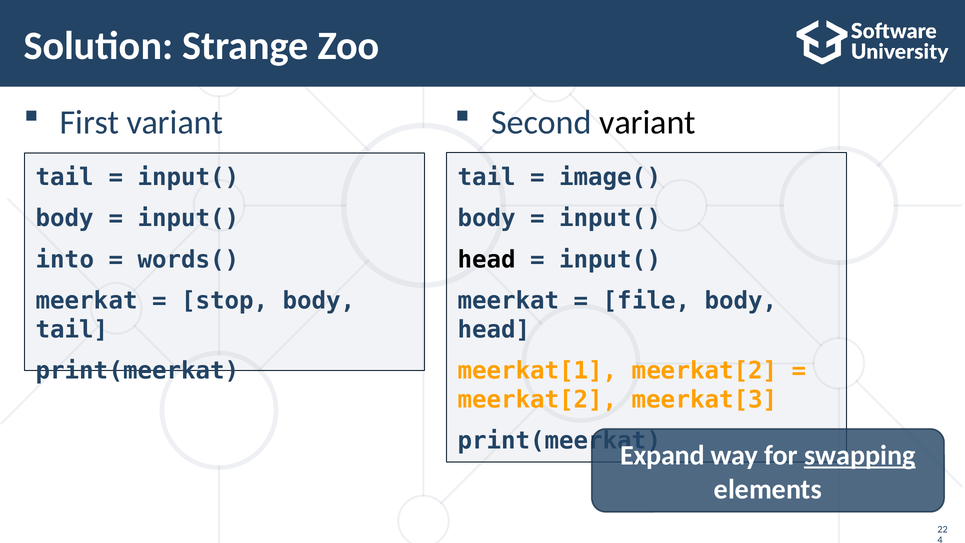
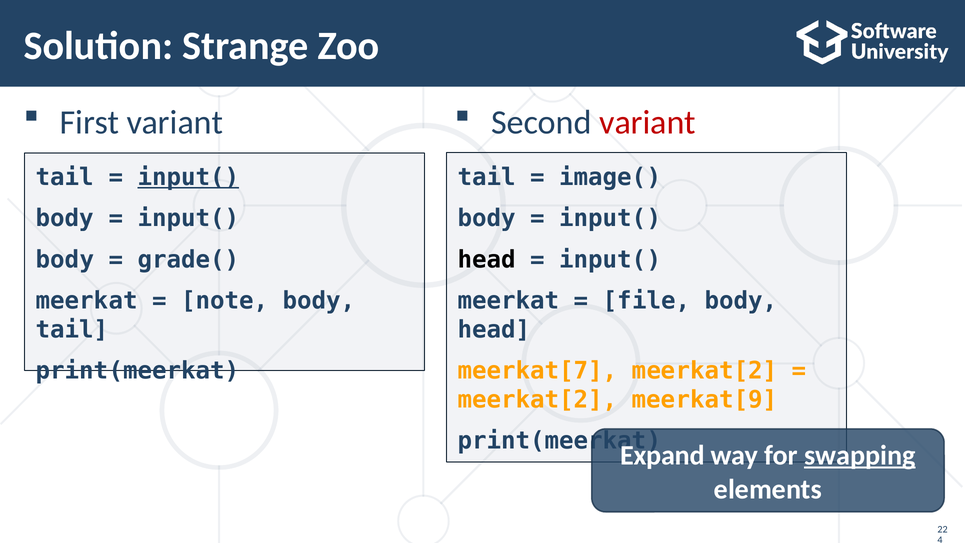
variant colour: black -> red (648, 122)
input( underline: none -> present (188, 177)
into: into -> body (65, 259)
words(: words( -> grade( (188, 259)
stop: stop -> note (225, 301)
meerkat[1: meerkat[1 -> meerkat[7 (538, 370)
meerkat[3: meerkat[3 -> meerkat[9 (705, 399)
